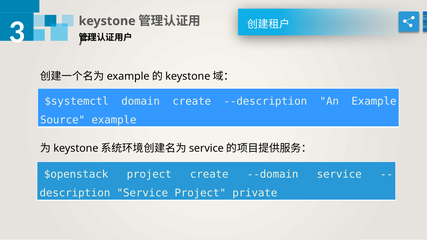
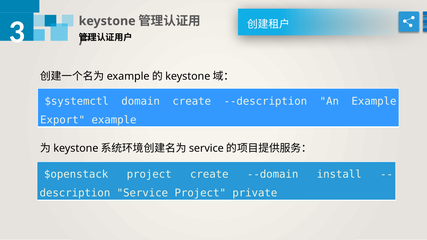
Source: Source -> Export (63, 120)
--domain service: service -> install (339, 175)
